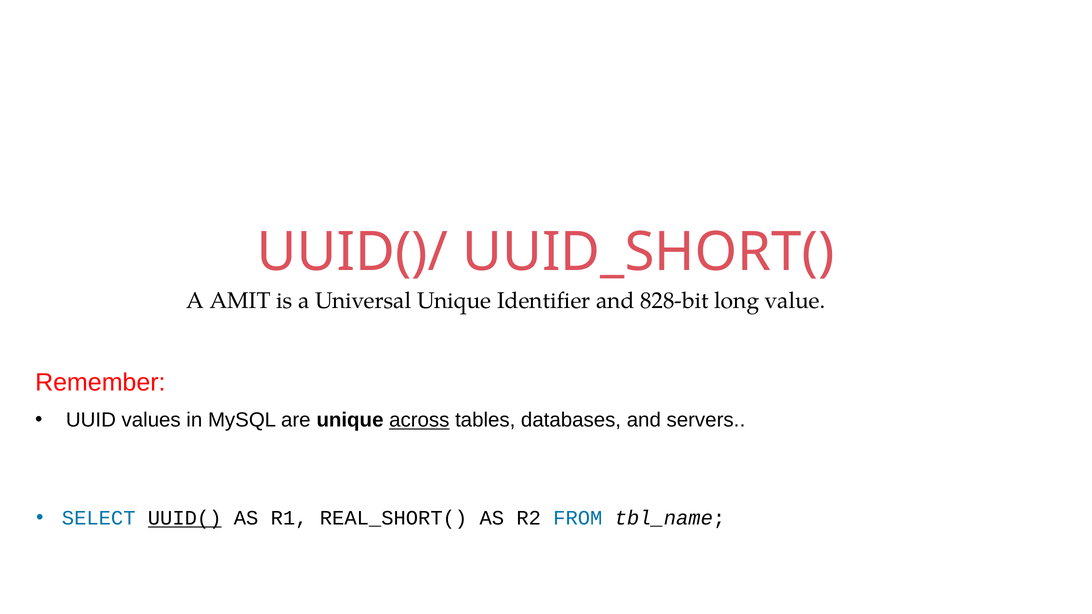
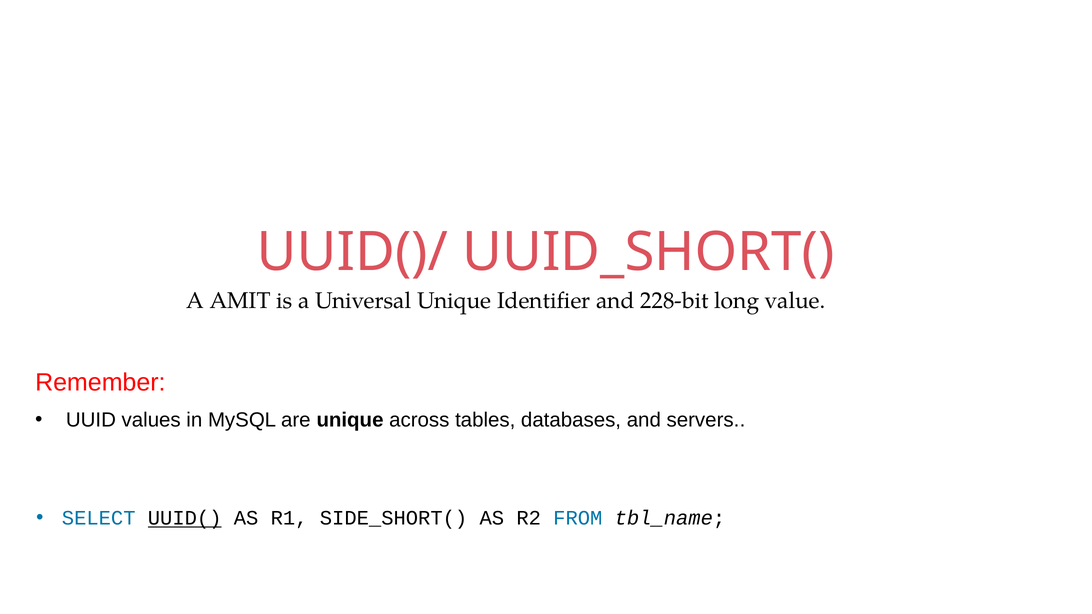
828-bit: 828-bit -> 228-bit (674, 301)
across underline: present -> none (419, 420)
REAL_SHORT(: REAL_SHORT( -> SIDE_SHORT( (394, 518)
